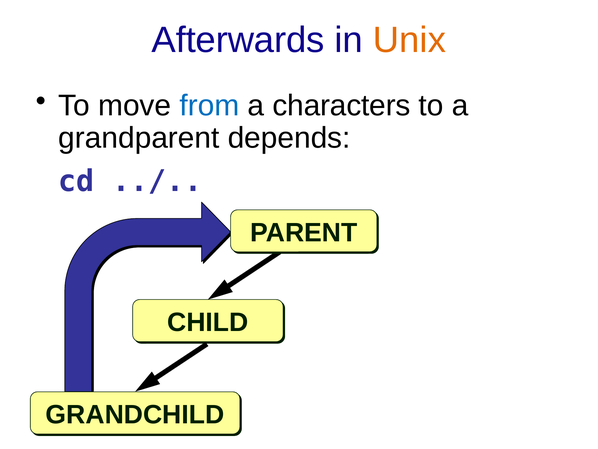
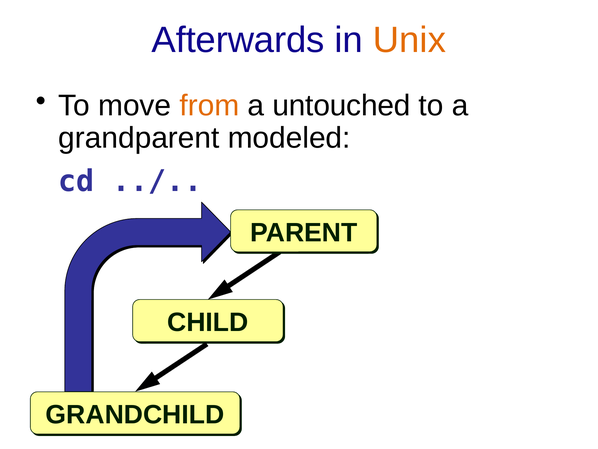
from colour: blue -> orange (209, 106)
characters: characters -> untouched (341, 106)
depends: depends -> modeled (289, 138)
